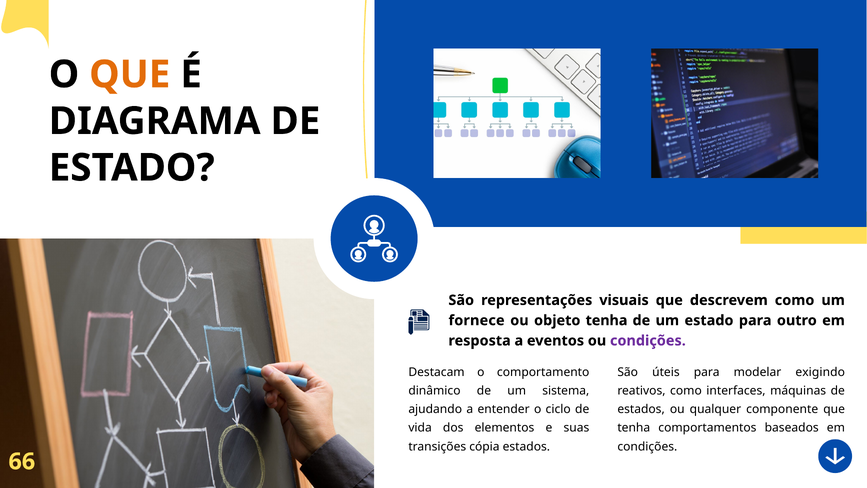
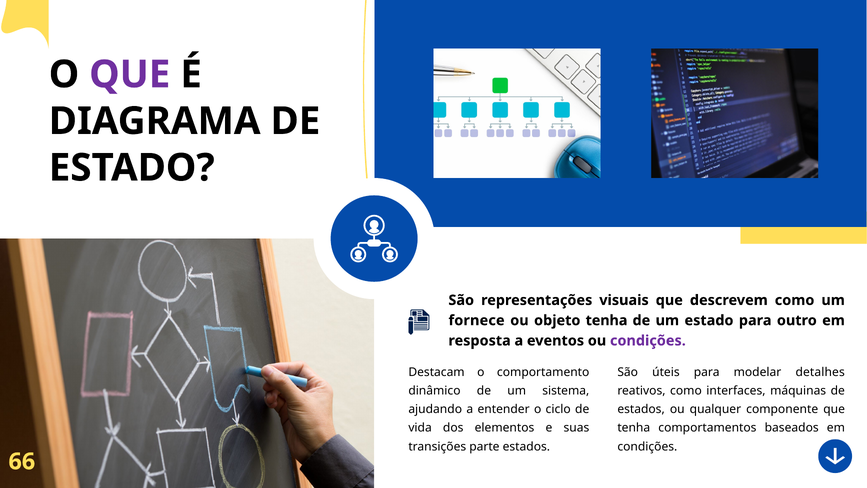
QUE colour: orange -> purple (130, 74)
exigindo: exigindo -> detalhes (820, 372)
cópia: cópia -> parte (484, 446)
